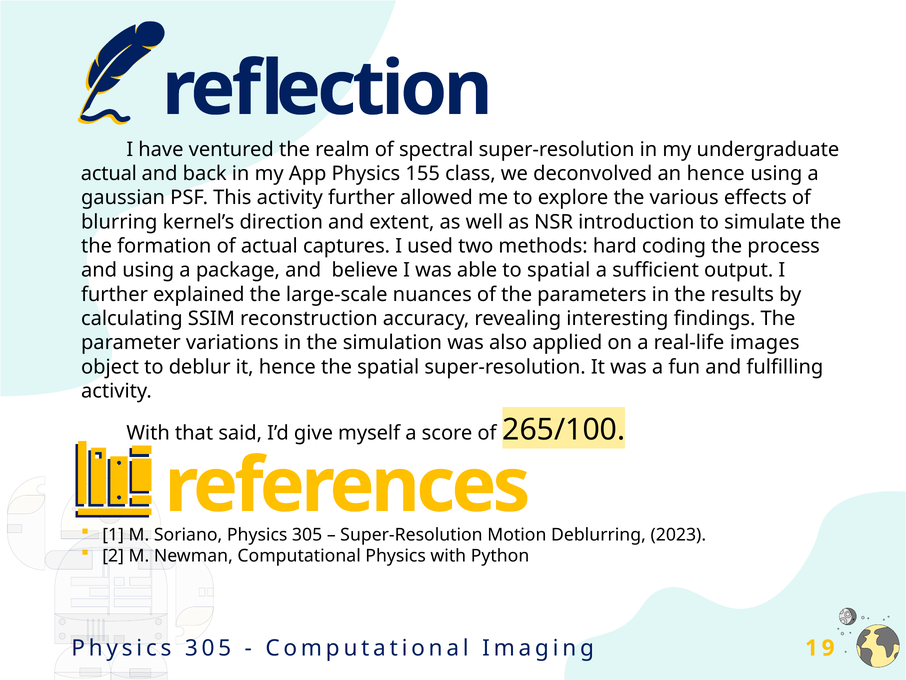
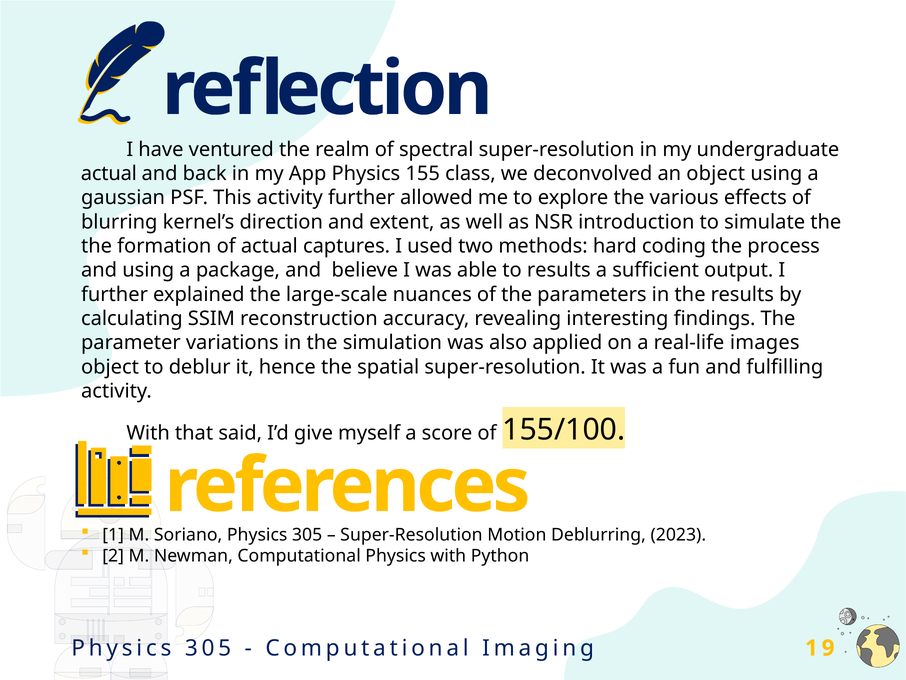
an hence: hence -> object (716, 173)
to spatial: spatial -> results (559, 270)
265/100: 265/100 -> 155/100 (564, 429)
